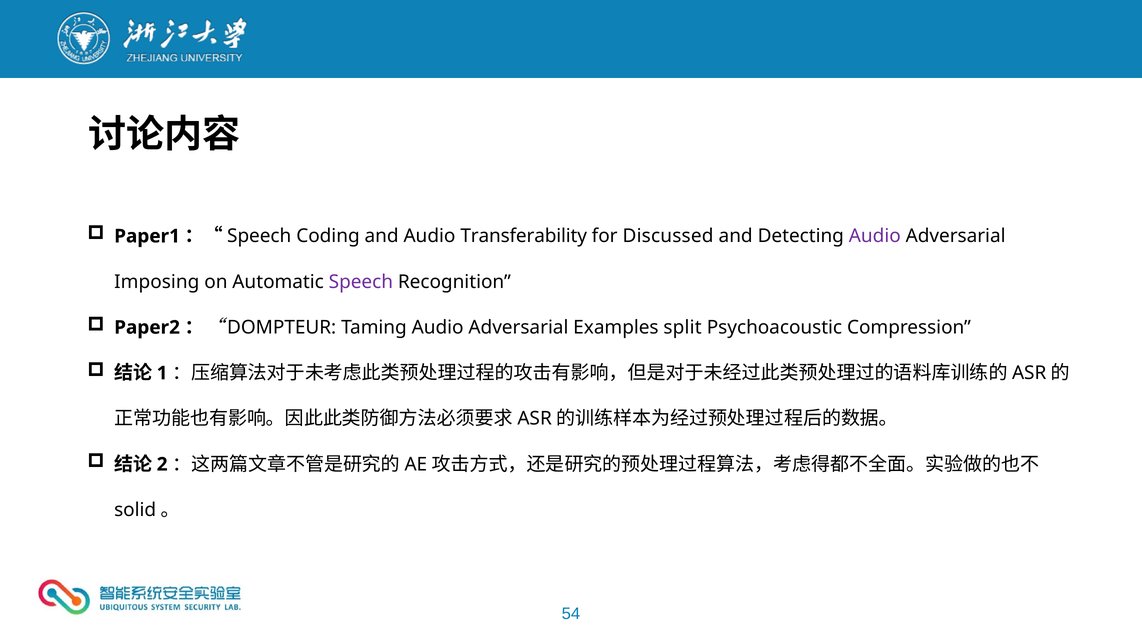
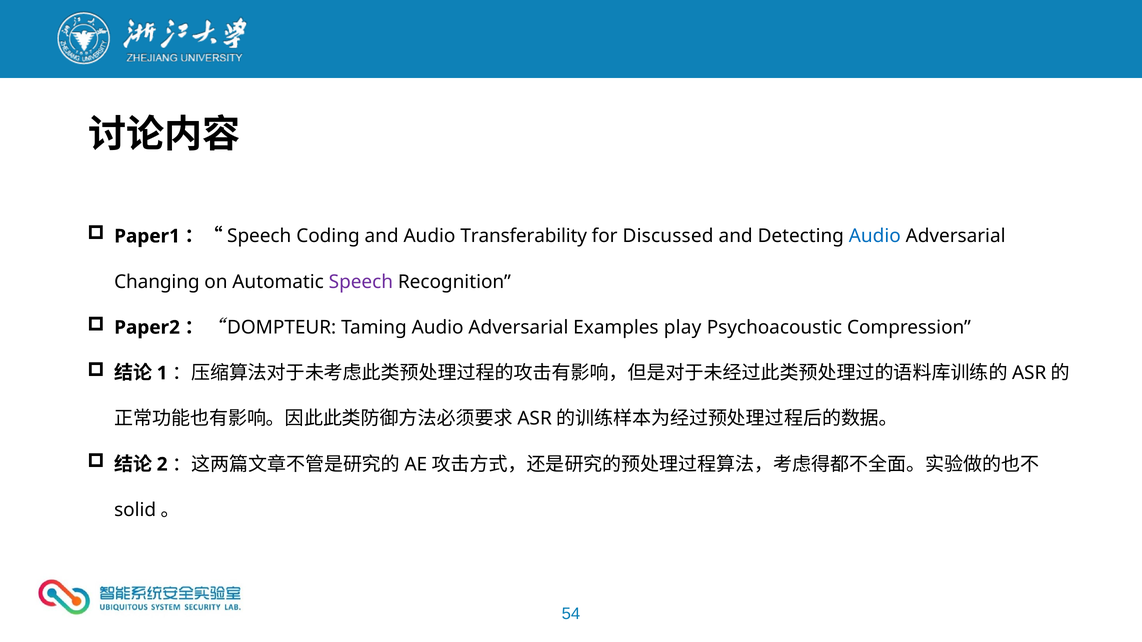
Audio colour: purple -> blue (875, 236)
Imposing: Imposing -> Changing (157, 282)
split: split -> play (683, 328)
